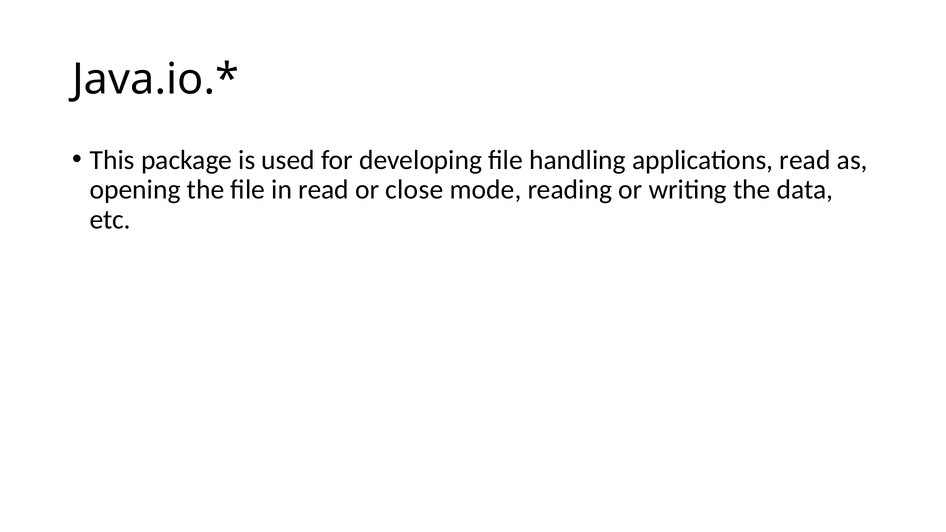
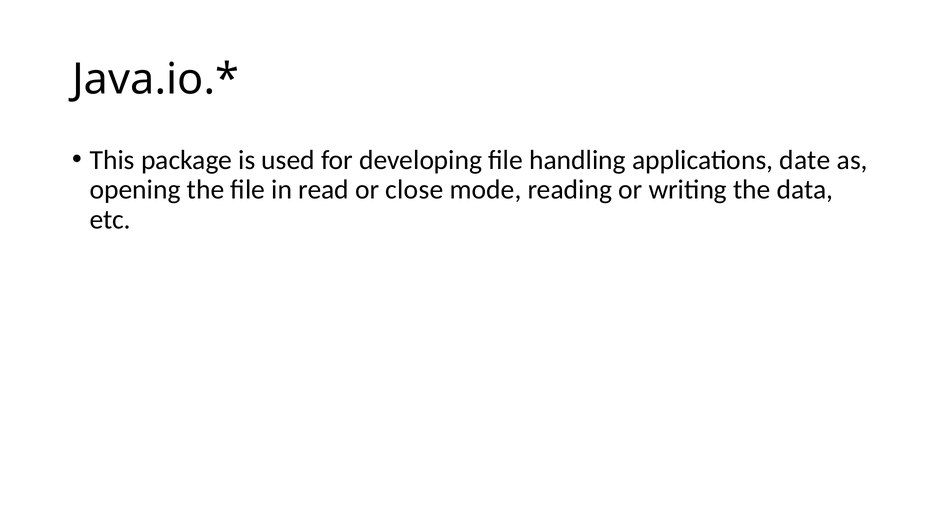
applications read: read -> date (805, 160)
